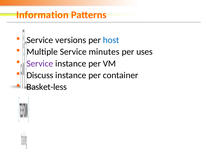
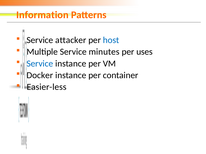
versions: versions -> attacker (71, 40)
Service colour: purple -> blue (40, 64)
Discuss: Discuss -> Docker (40, 75)
Basket-less: Basket-less -> Easier-less (47, 87)
